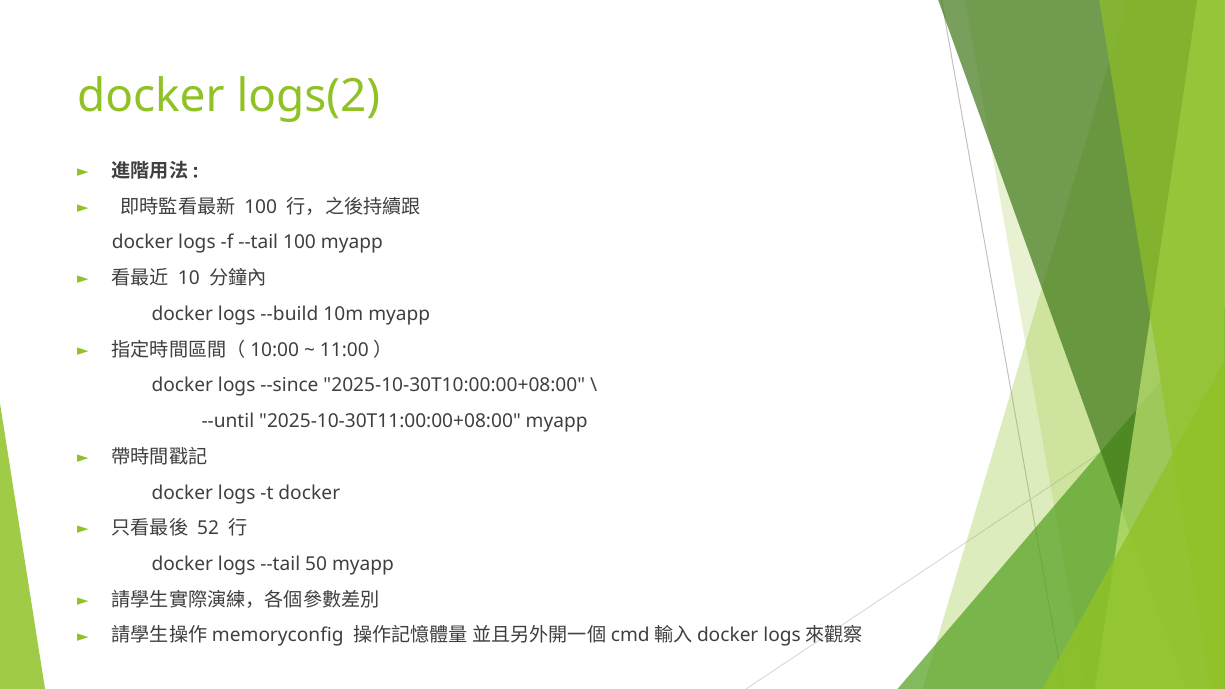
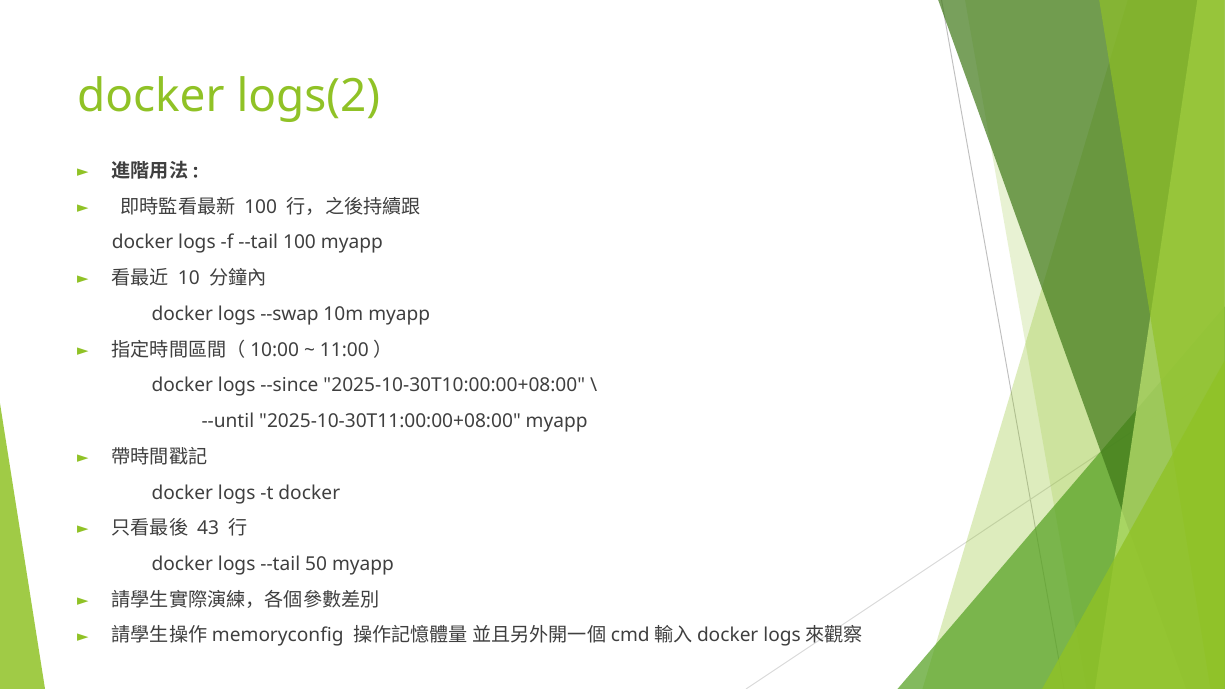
--build: --build -> --swap (290, 314)
52: 52 -> 43 (208, 529)
